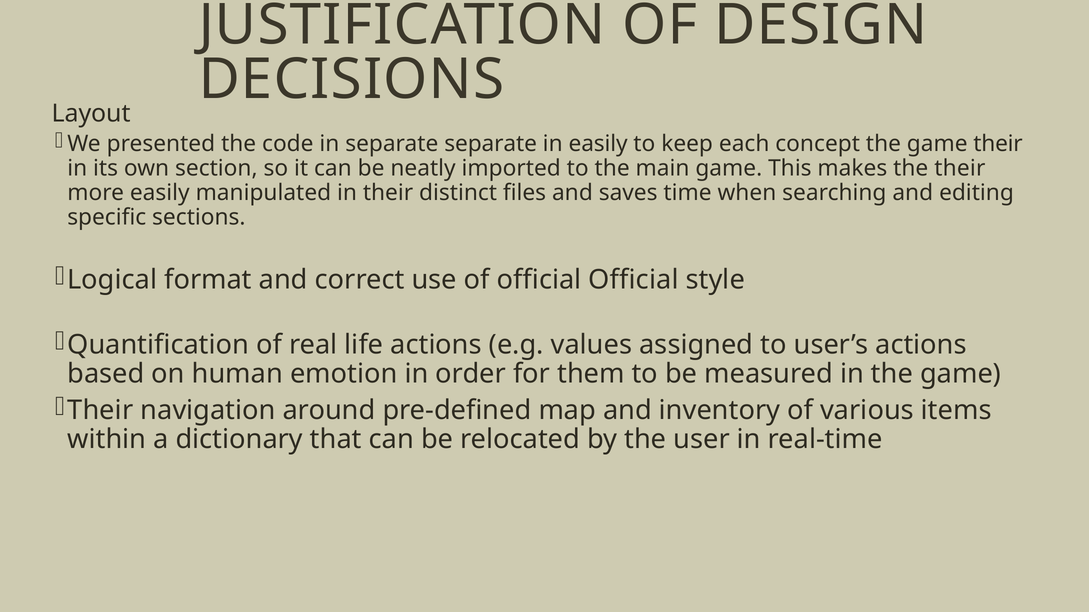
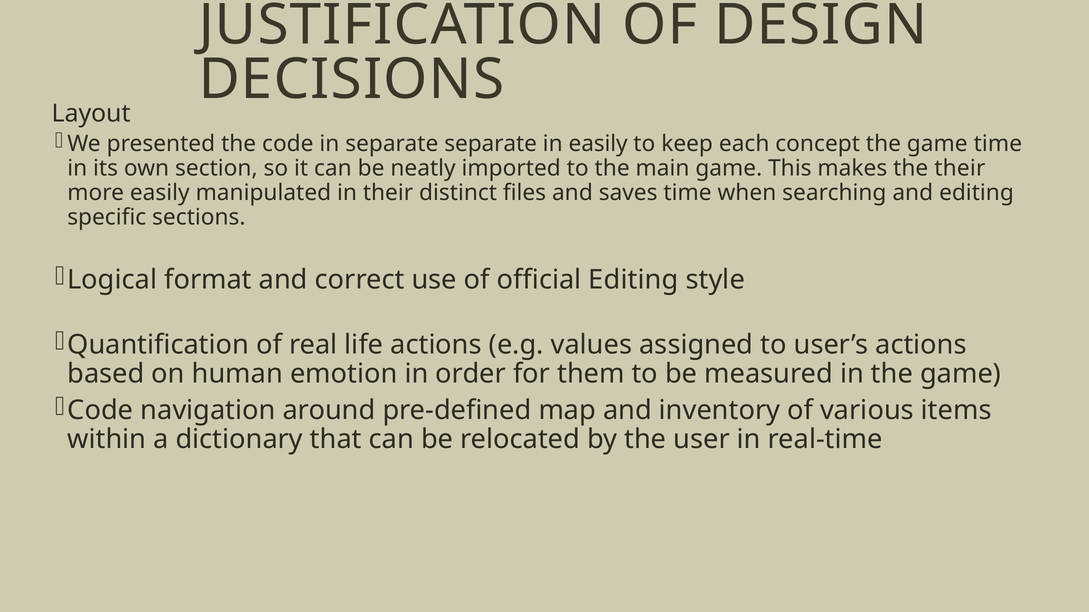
game their: their -> time (998, 144)
official Official: Official -> Editing (634, 280)
Their: Their -> Code (100, 410)
